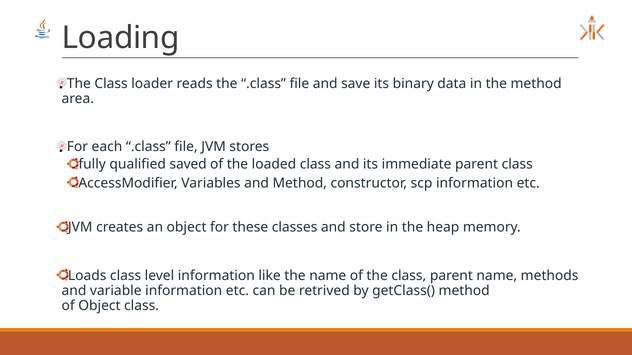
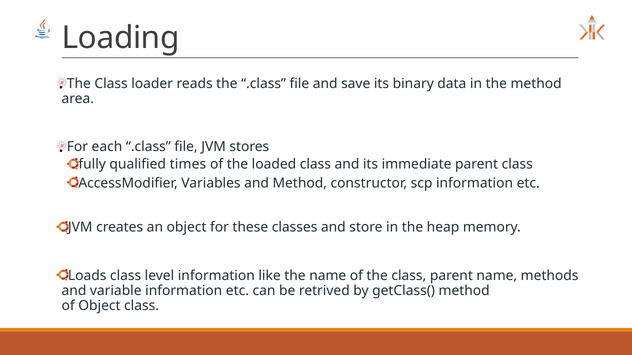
saved: saved -> times (188, 165)
